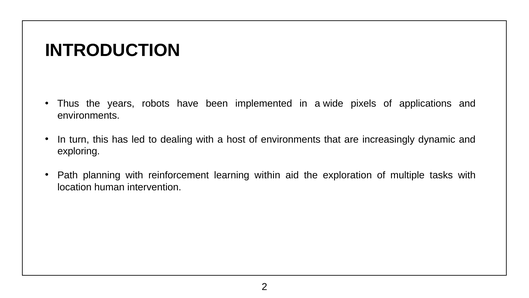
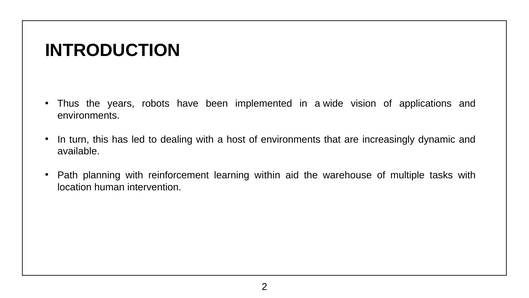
pixels: pixels -> vision (363, 104)
exploring: exploring -> available (79, 151)
exploration: exploration -> warehouse (347, 175)
